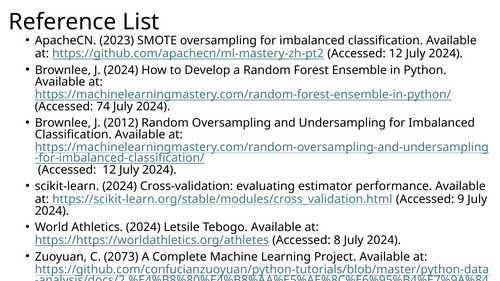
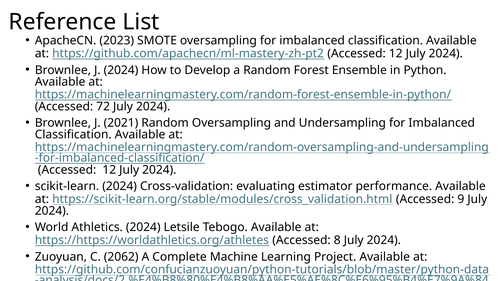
74: 74 -> 72 (103, 107)
2012: 2012 -> 2021 (121, 123)
2073: 2073 -> 2062 (121, 257)
